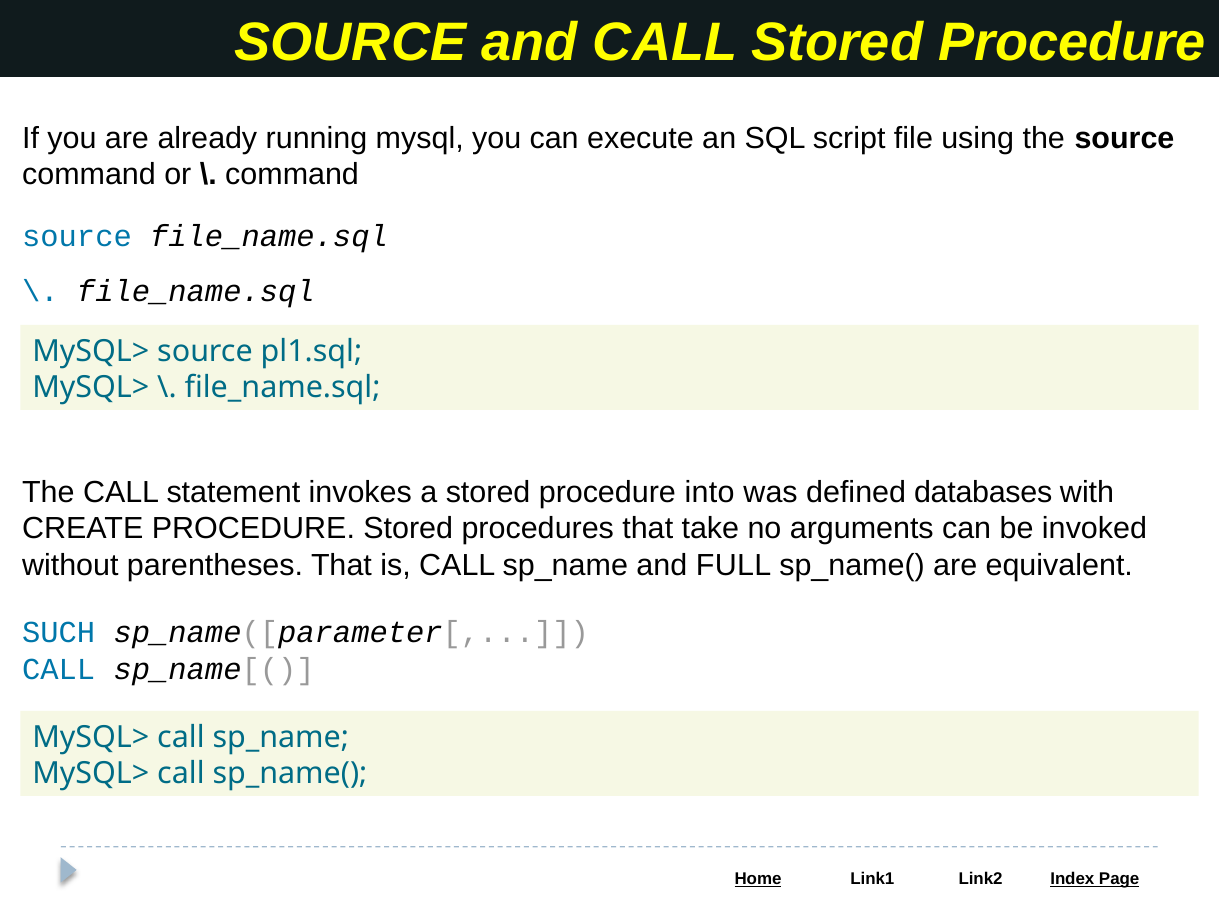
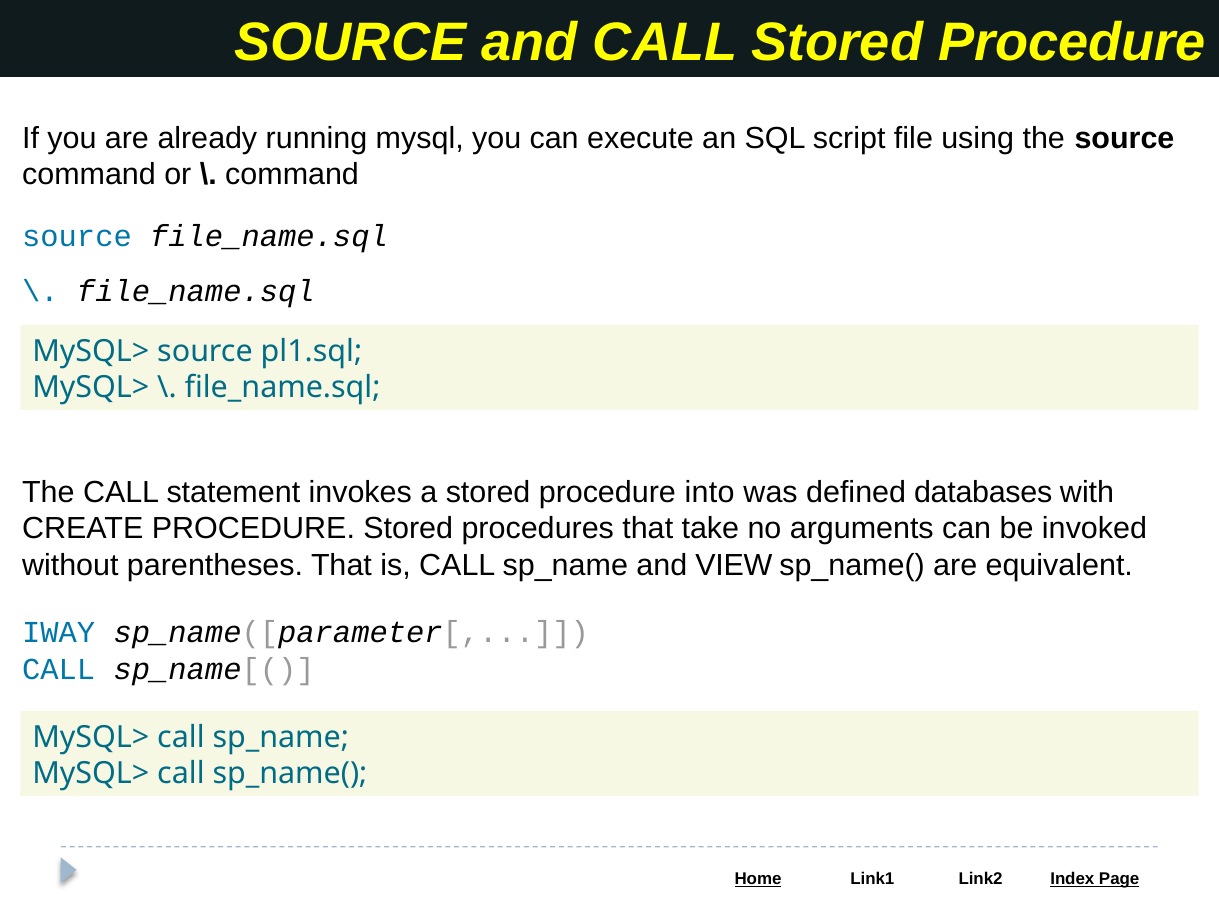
FULL: FULL -> VIEW (734, 566)
SUCH: SUCH -> IWAY (59, 633)
